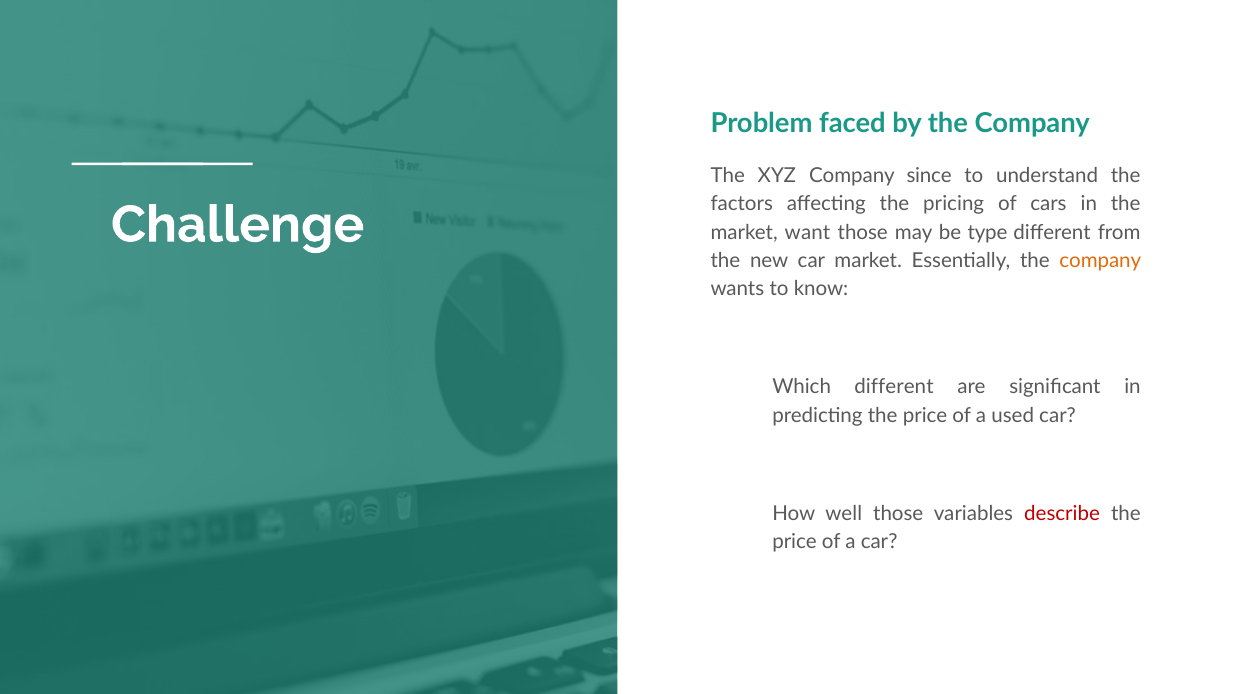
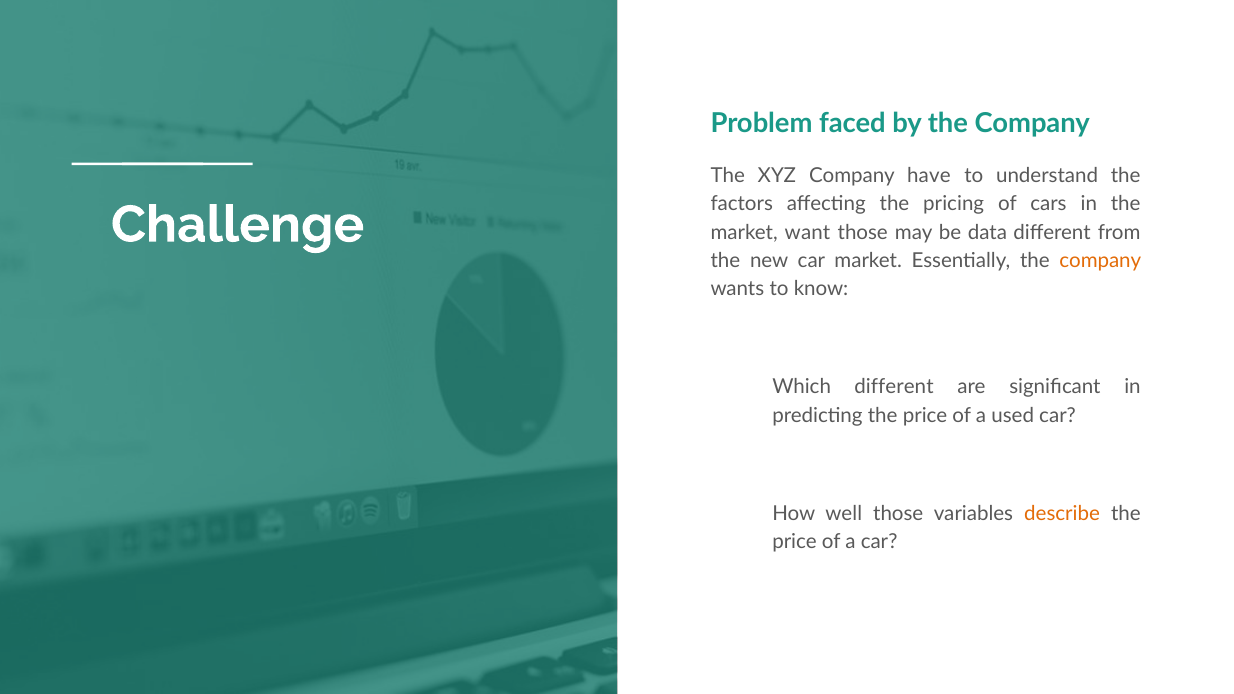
since: since -> have (929, 176)
type: type -> data (987, 233)
describe colour: red -> orange (1062, 513)
